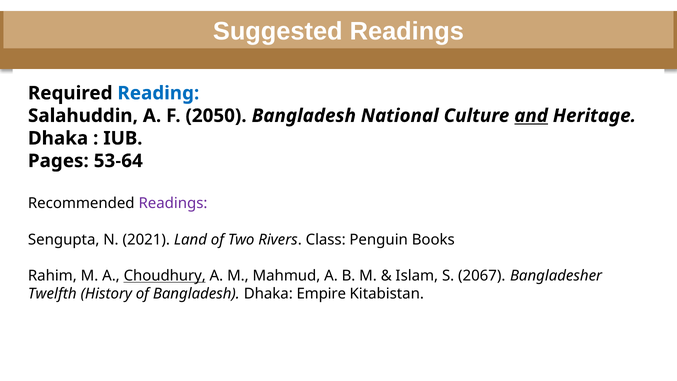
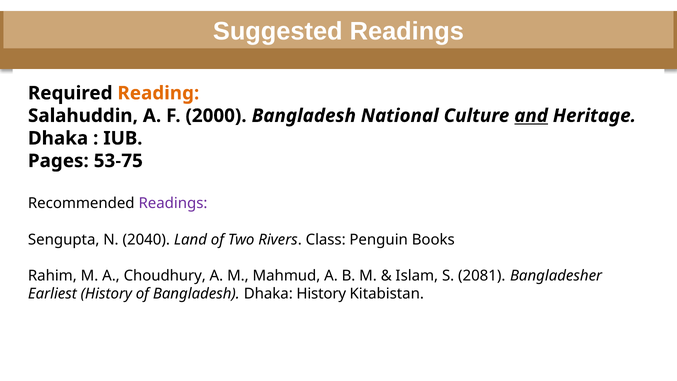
Reading colour: blue -> orange (158, 93)
2050: 2050 -> 2000 (216, 116)
53-64: 53-64 -> 53-75 (118, 161)
2021: 2021 -> 2040 (146, 240)
Choudhury underline: present -> none (165, 276)
2067: 2067 -> 2081 (482, 276)
Twelfth: Twelfth -> Earliest (52, 294)
Dhaka Empire: Empire -> History (321, 294)
